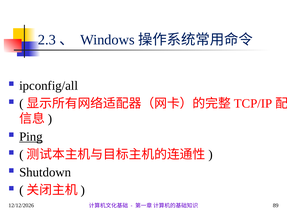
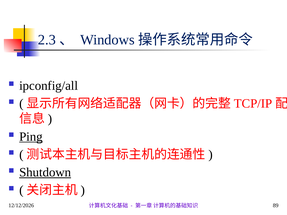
Shutdown underline: none -> present (45, 173)
